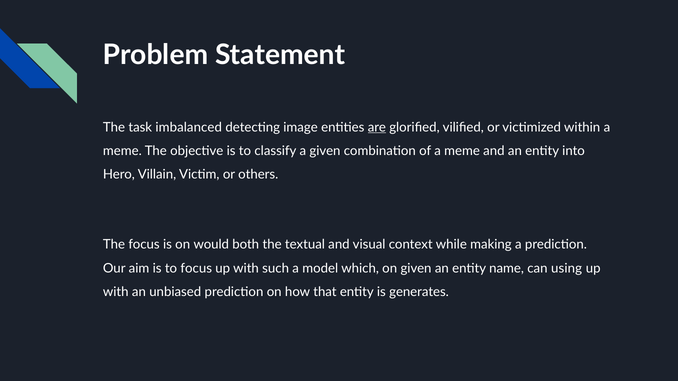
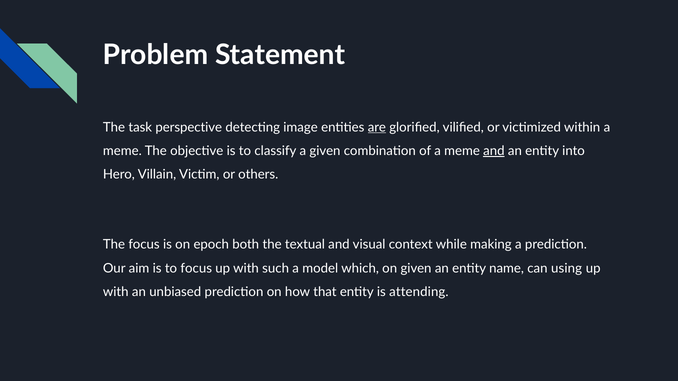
imbalanced: imbalanced -> perspective (189, 127)
and underline: none -> present (494, 151)
would: would -> epoch (211, 245)
generates: generates -> attending (419, 292)
